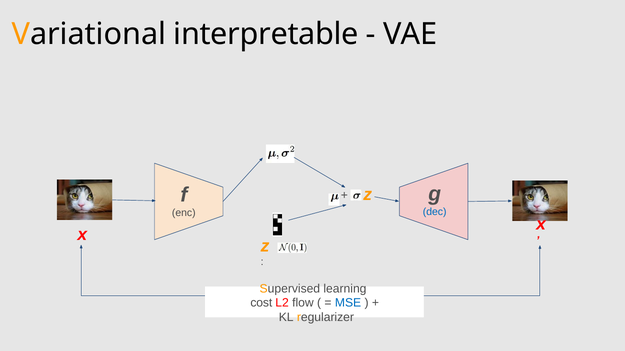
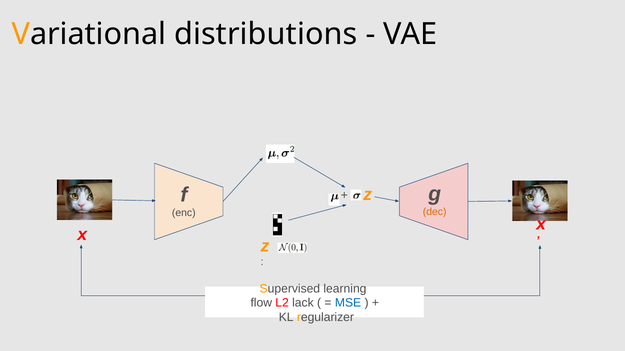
interpretable: interpretable -> distributions (266, 34)
dec colour: blue -> orange (435, 212)
cost: cost -> flow (261, 303)
flow: flow -> lack (303, 303)
